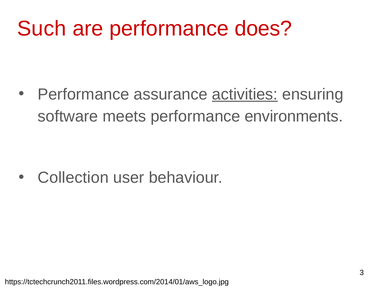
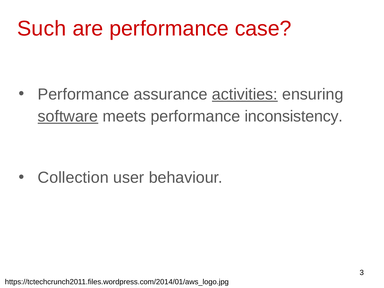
does: does -> case (263, 29)
software underline: none -> present (68, 116)
environments: environments -> inconsistency (294, 116)
